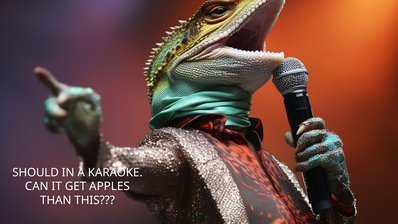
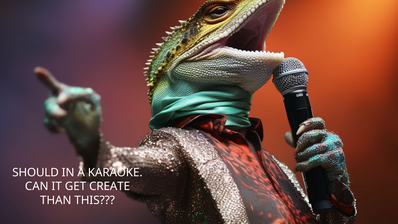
APPLES: APPLES -> CREATE (110, 186)
